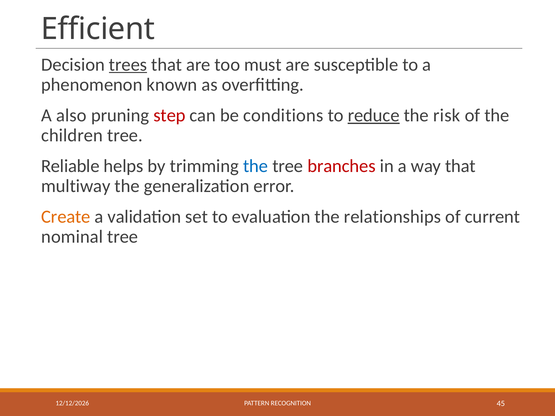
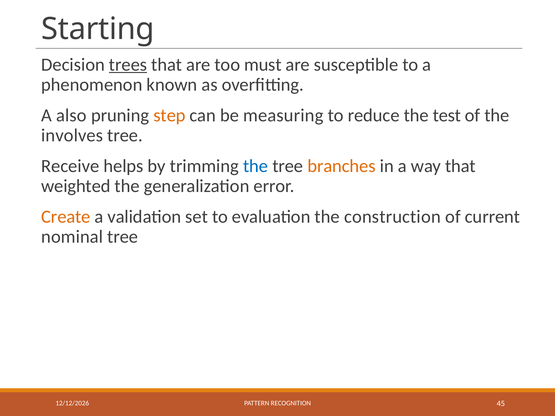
Efficient: Efficient -> Starting (98, 29)
step colour: red -> orange (169, 115)
conditions: conditions -> measuring (283, 115)
reduce underline: present -> none (374, 115)
risk: risk -> test (447, 115)
children: children -> involves (72, 135)
Reliable: Reliable -> Receive (70, 166)
branches colour: red -> orange (342, 166)
multiway: multiway -> weighted (76, 186)
relationships: relationships -> construction (392, 217)
